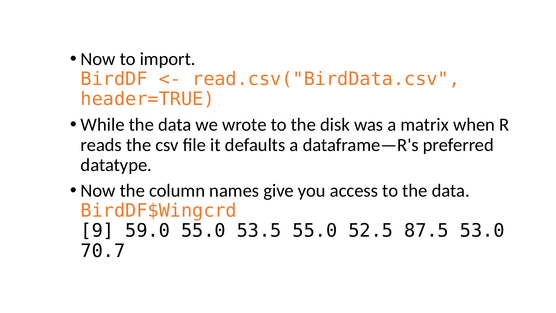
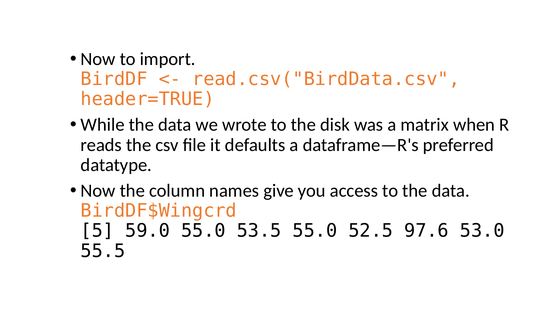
9: 9 -> 5 (97, 231)
87.5: 87.5 -> 97.6 (426, 231)
70.7: 70.7 -> 55.5 (103, 251)
